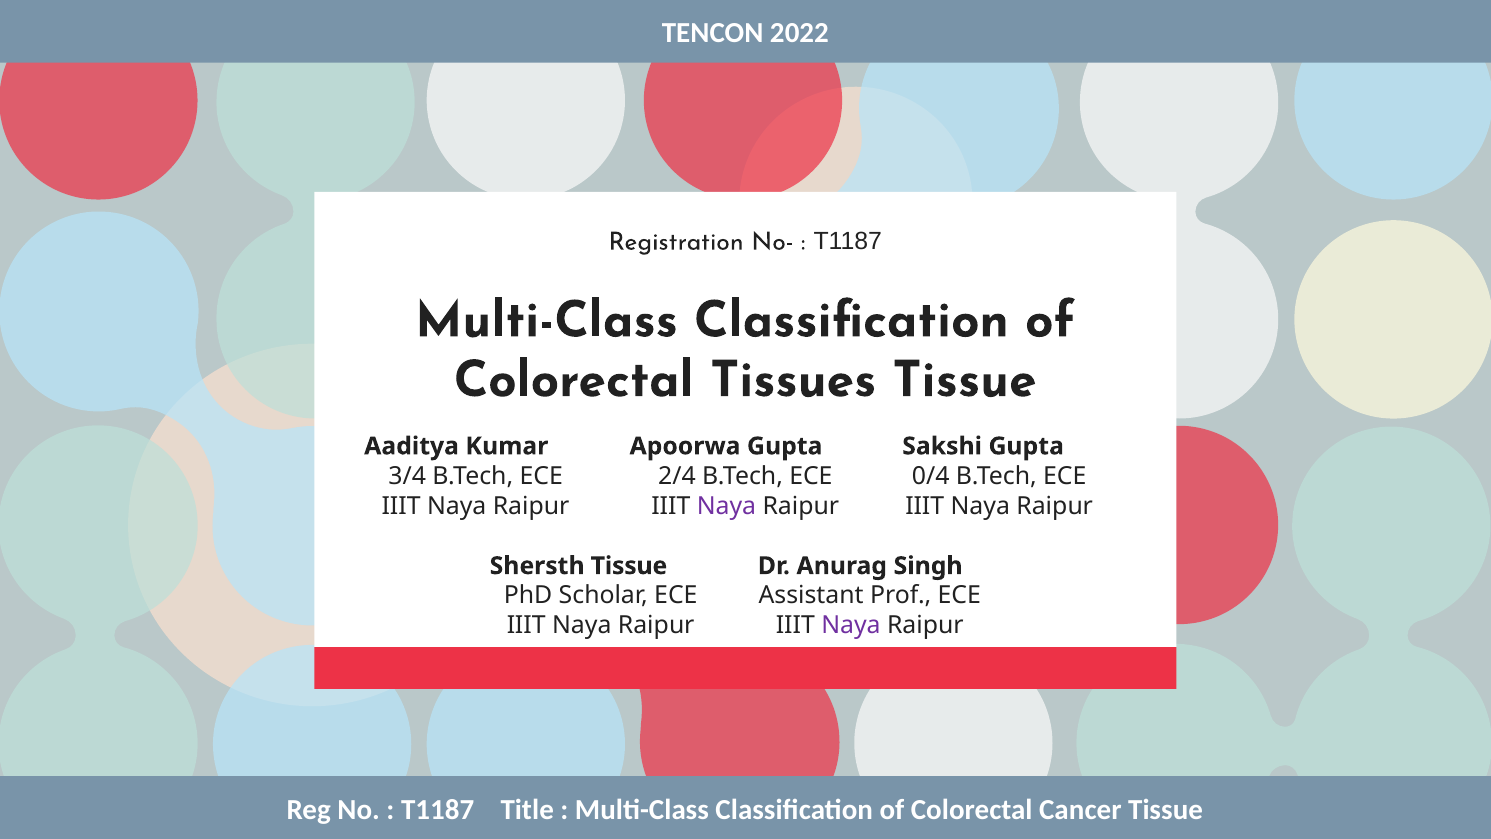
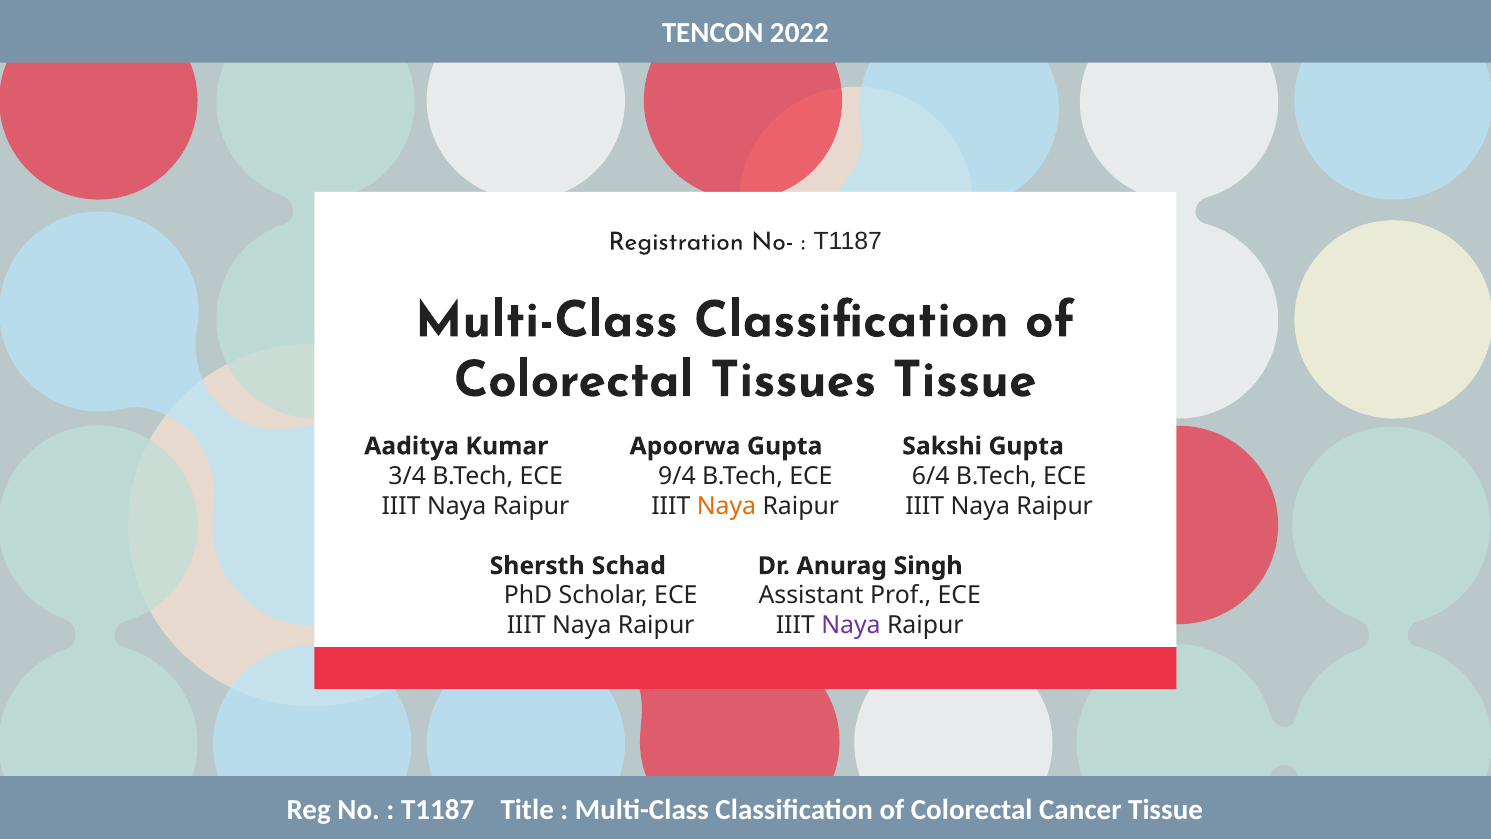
2/4: 2/4 -> 9/4 (677, 476)
0/4: 0/4 -> 6/4 (931, 476)
Naya colour: purple -> orange (727, 506)
Shersth Tissue: Tissue -> Schad (629, 566)
